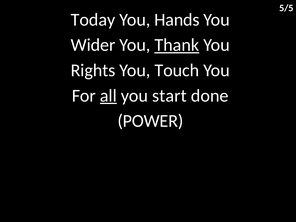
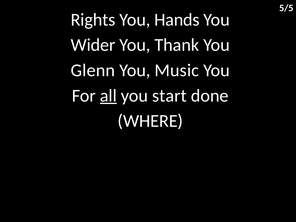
Today: Today -> Rights (93, 20)
Thank underline: present -> none (177, 45)
Rights: Rights -> Glenn (93, 70)
Touch: Touch -> Music (177, 70)
POWER: POWER -> WHERE (150, 121)
